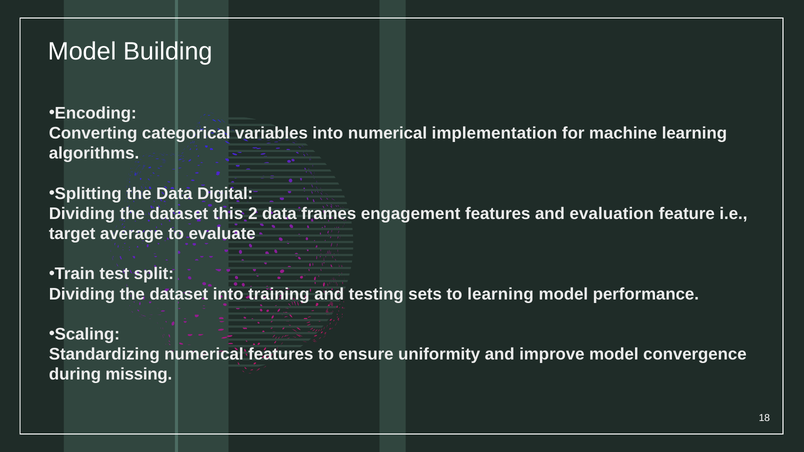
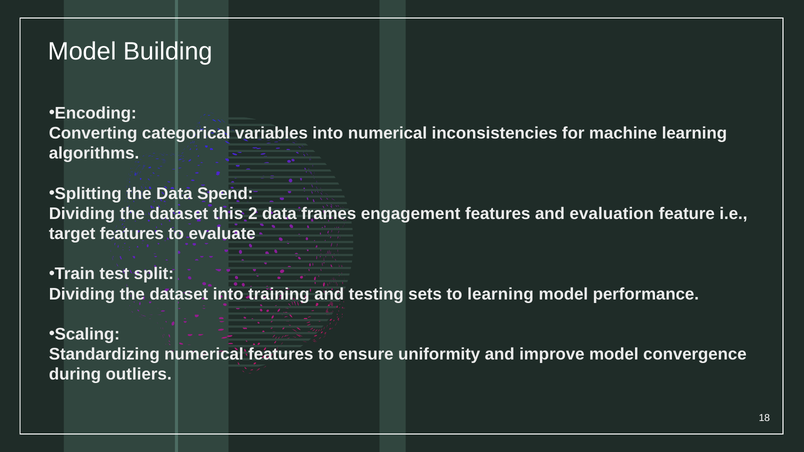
implementation: implementation -> inconsistencies (495, 133)
Digital: Digital -> Spend (225, 194)
target average: average -> features (132, 234)
missing: missing -> outliers (139, 375)
